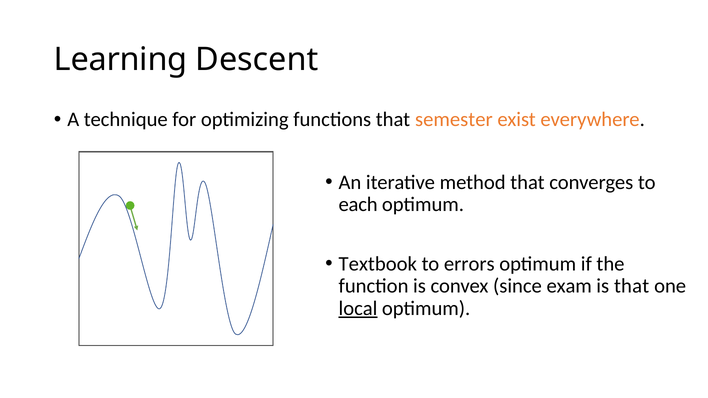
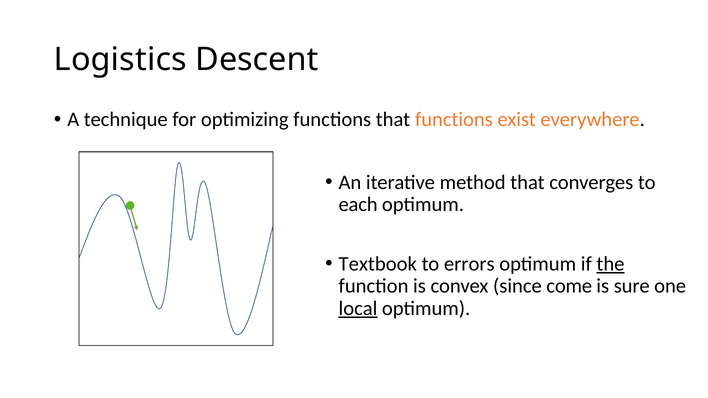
Learning: Learning -> Logistics (120, 59)
that semester: semester -> functions (454, 120)
the underline: none -> present (610, 264)
exam: exam -> come (569, 286)
is that: that -> sure (632, 286)
